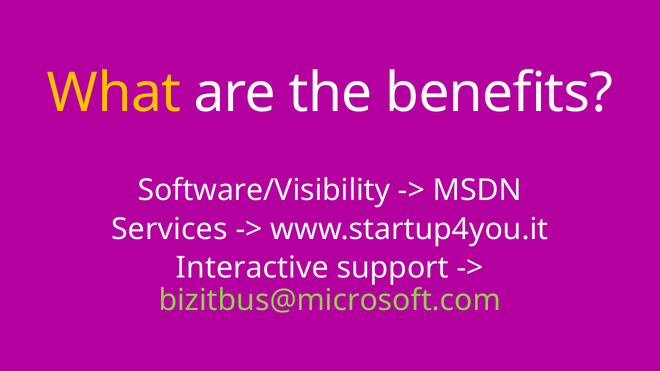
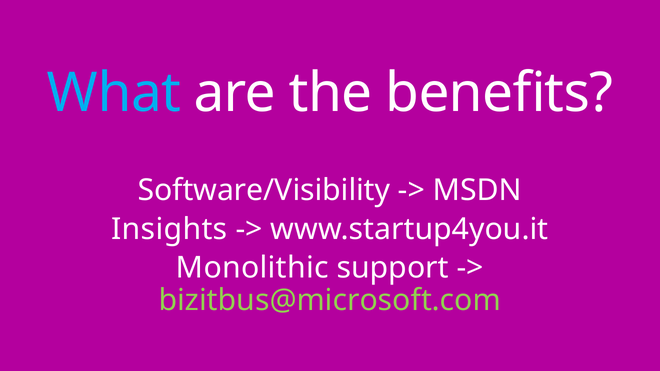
What colour: yellow -> light blue (114, 93)
Services: Services -> Insights (169, 229)
Interactive: Interactive -> Monolithic (252, 268)
